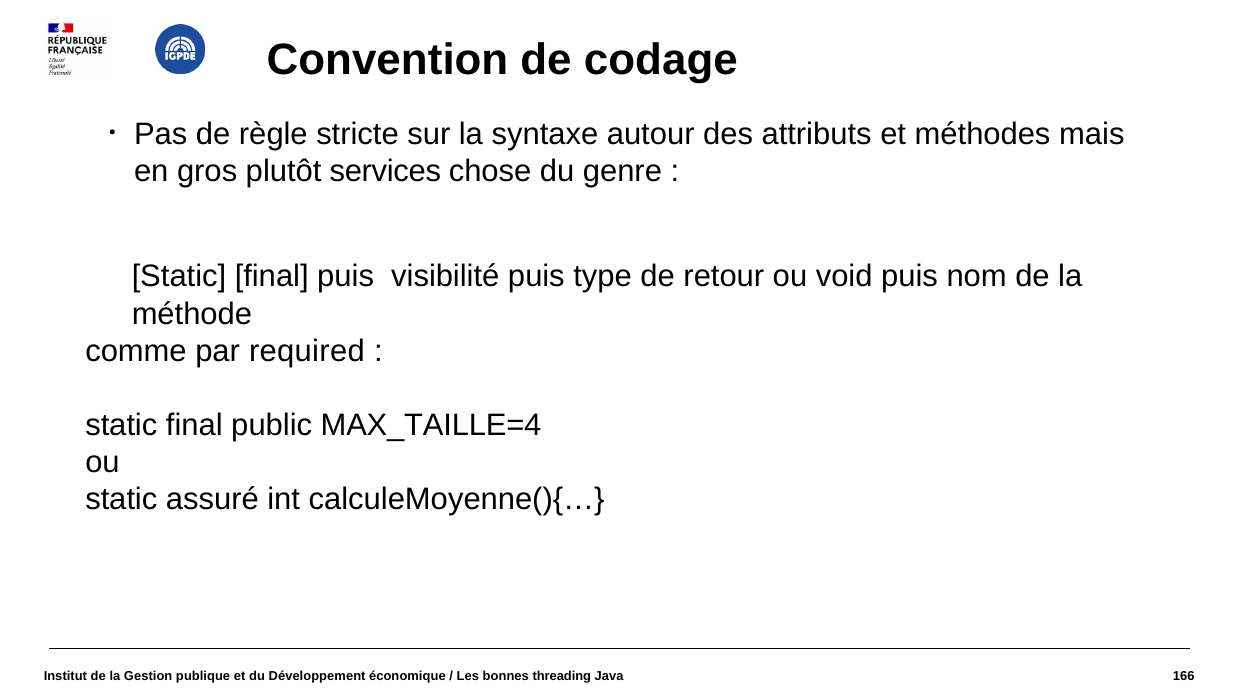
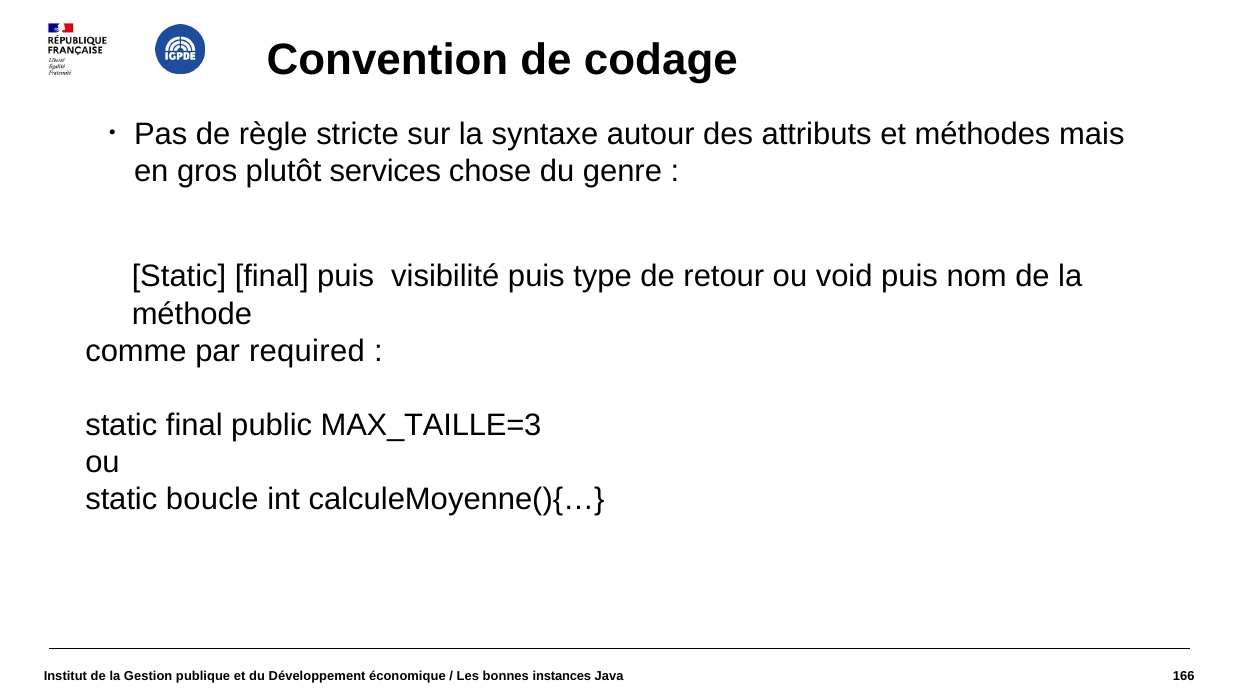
MAX_TAILLE=4: MAX_TAILLE=4 -> MAX_TAILLE=3 (431, 425)
assuré: assuré -> boucle (212, 500)
threading: threading -> instances (562, 676)
